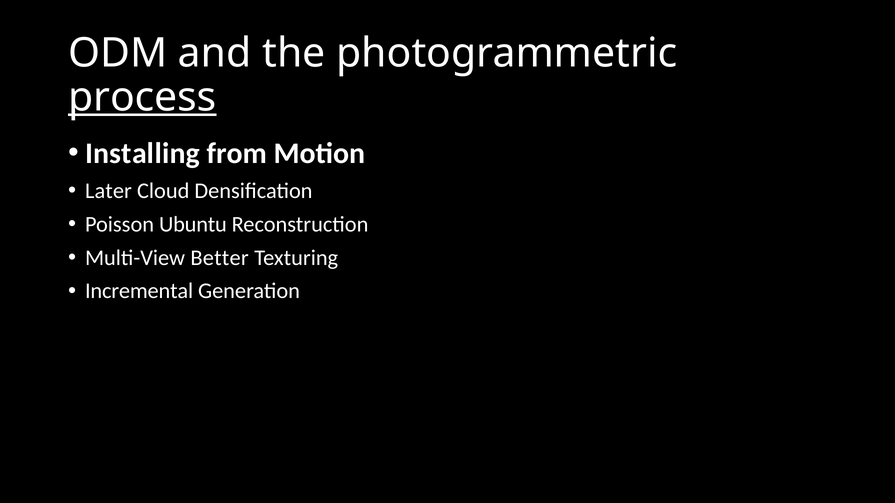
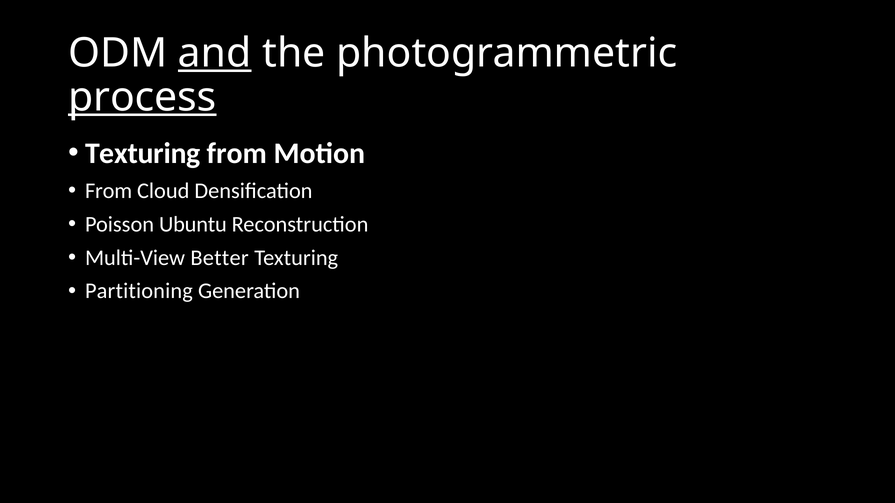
and underline: none -> present (215, 53)
Installing: Installing -> Texturing (143, 153)
Later: Later -> From (109, 191)
Incremental: Incremental -> Partitioning (139, 291)
